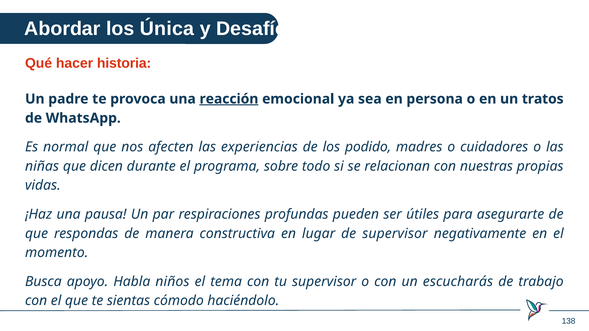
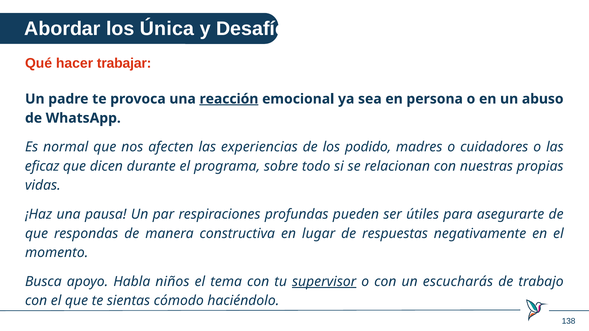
historia: historia -> trabajar (124, 63)
tratos: tratos -> abuso (543, 99)
niñas: niñas -> eficaz (42, 166)
de supervisor: supervisor -> respuestas (395, 234)
supervisor underline: none -> present (324, 282)
